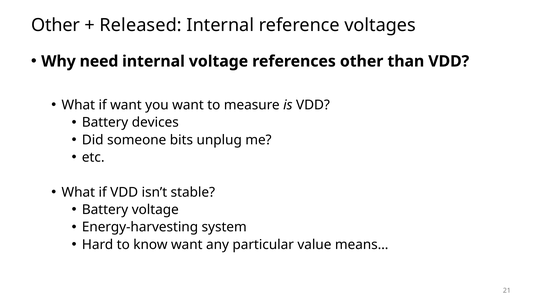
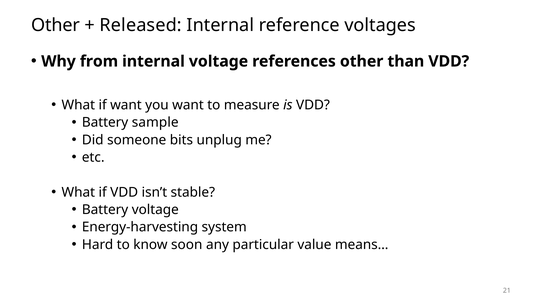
need: need -> from (99, 61)
devices: devices -> sample (155, 122)
know want: want -> soon (187, 245)
